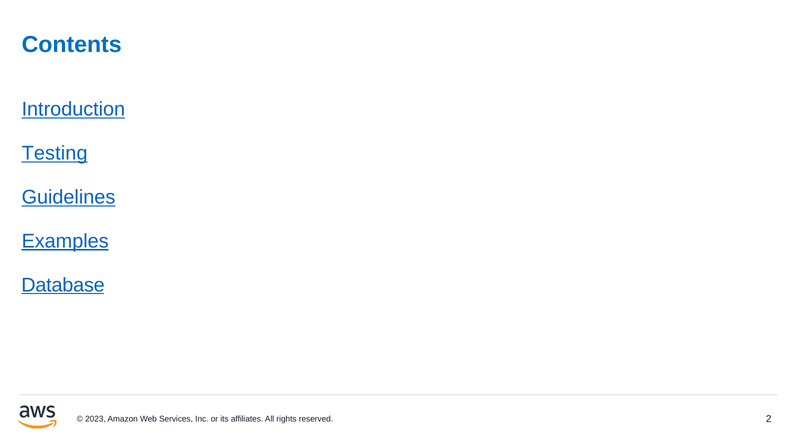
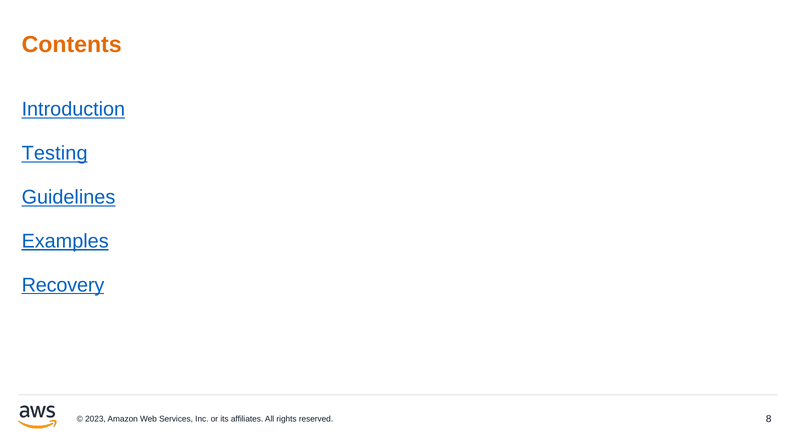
Contents colour: blue -> orange (72, 45)
Database: Database -> Recovery (63, 285)
2: 2 -> 8 (769, 419)
